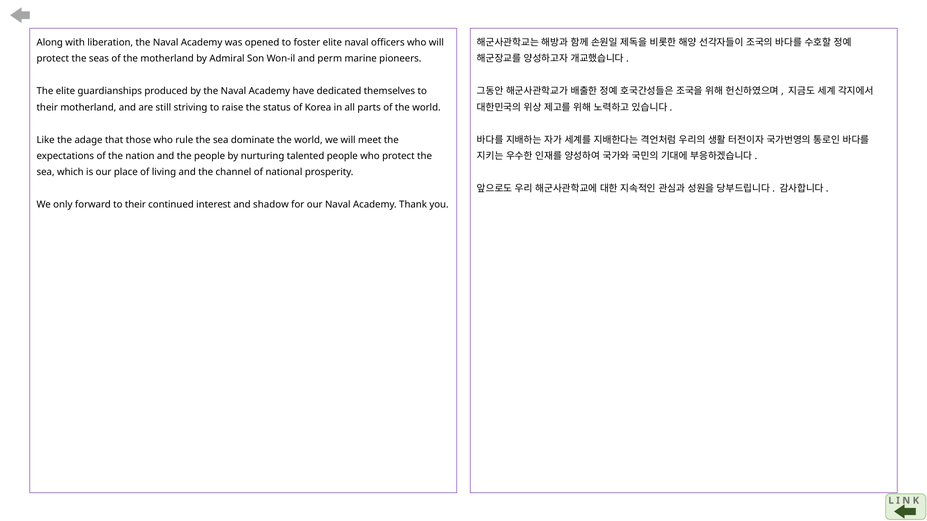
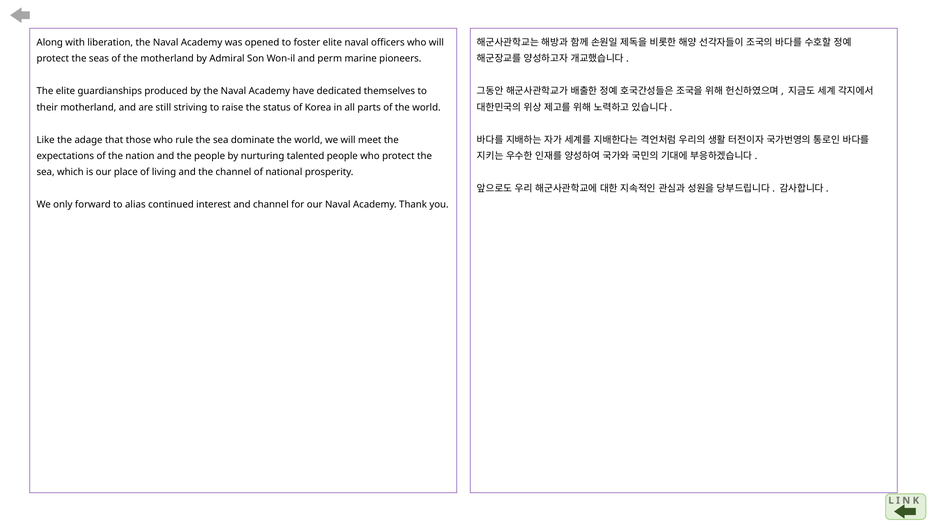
forward to their: their -> alias (135, 205)
and shadow: shadow -> channel (271, 205)
